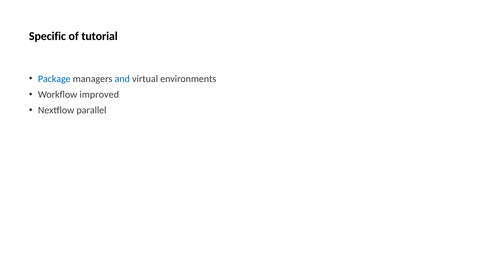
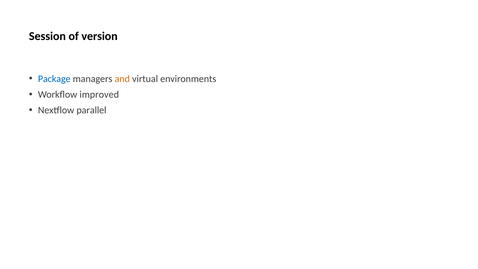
Specific: Specific -> Session (47, 36)
tutorial: tutorial -> version (100, 36)
and colour: blue -> orange (122, 79)
